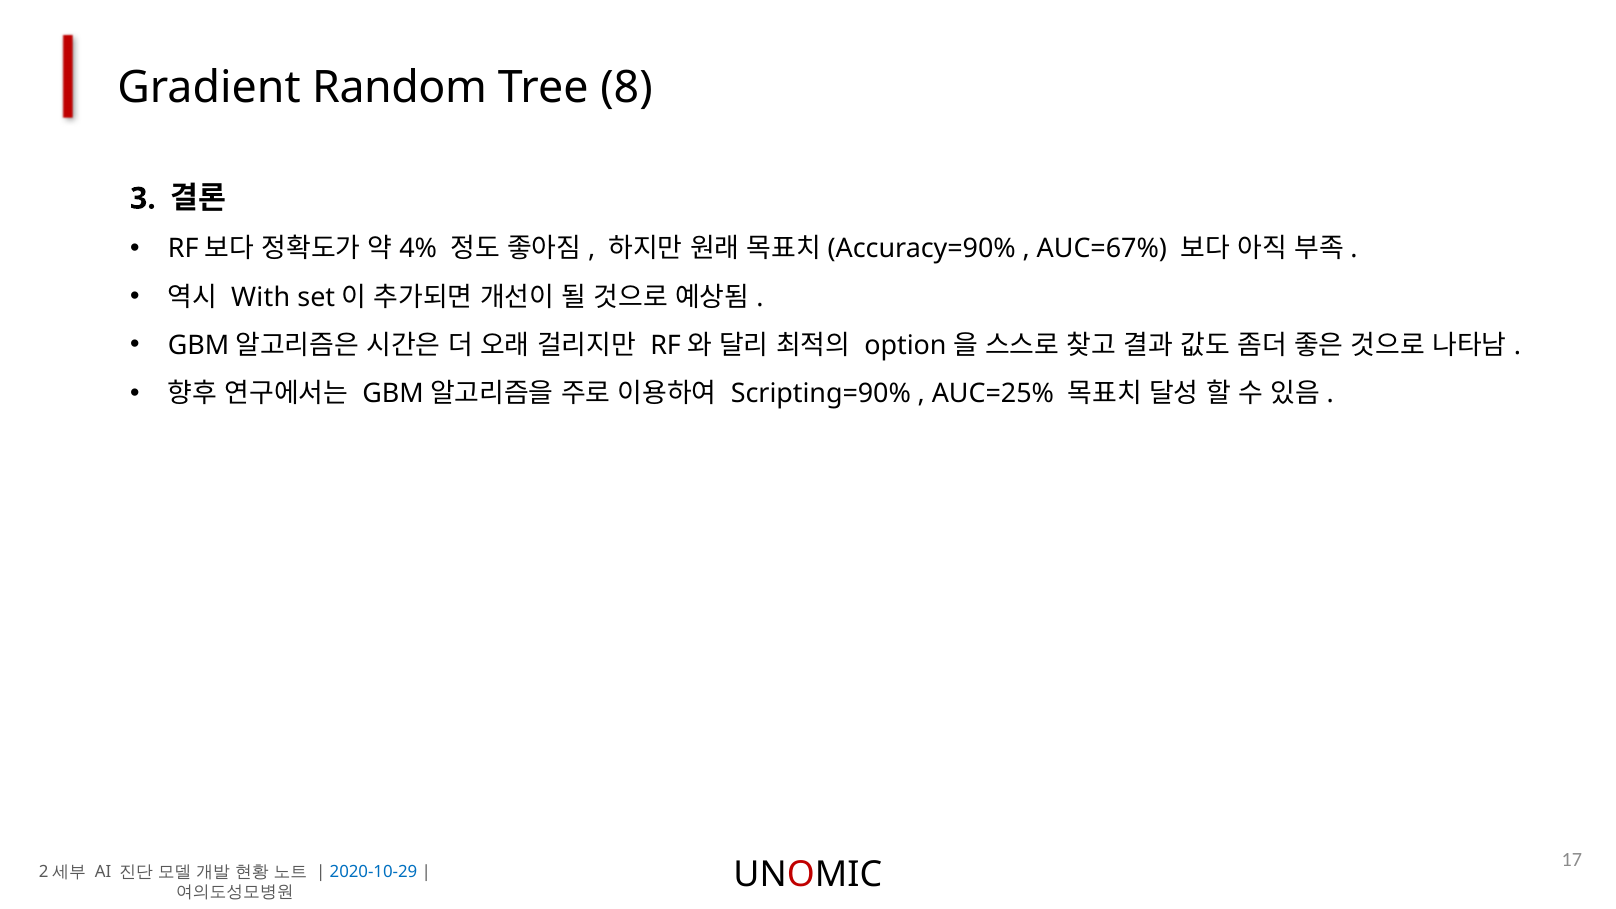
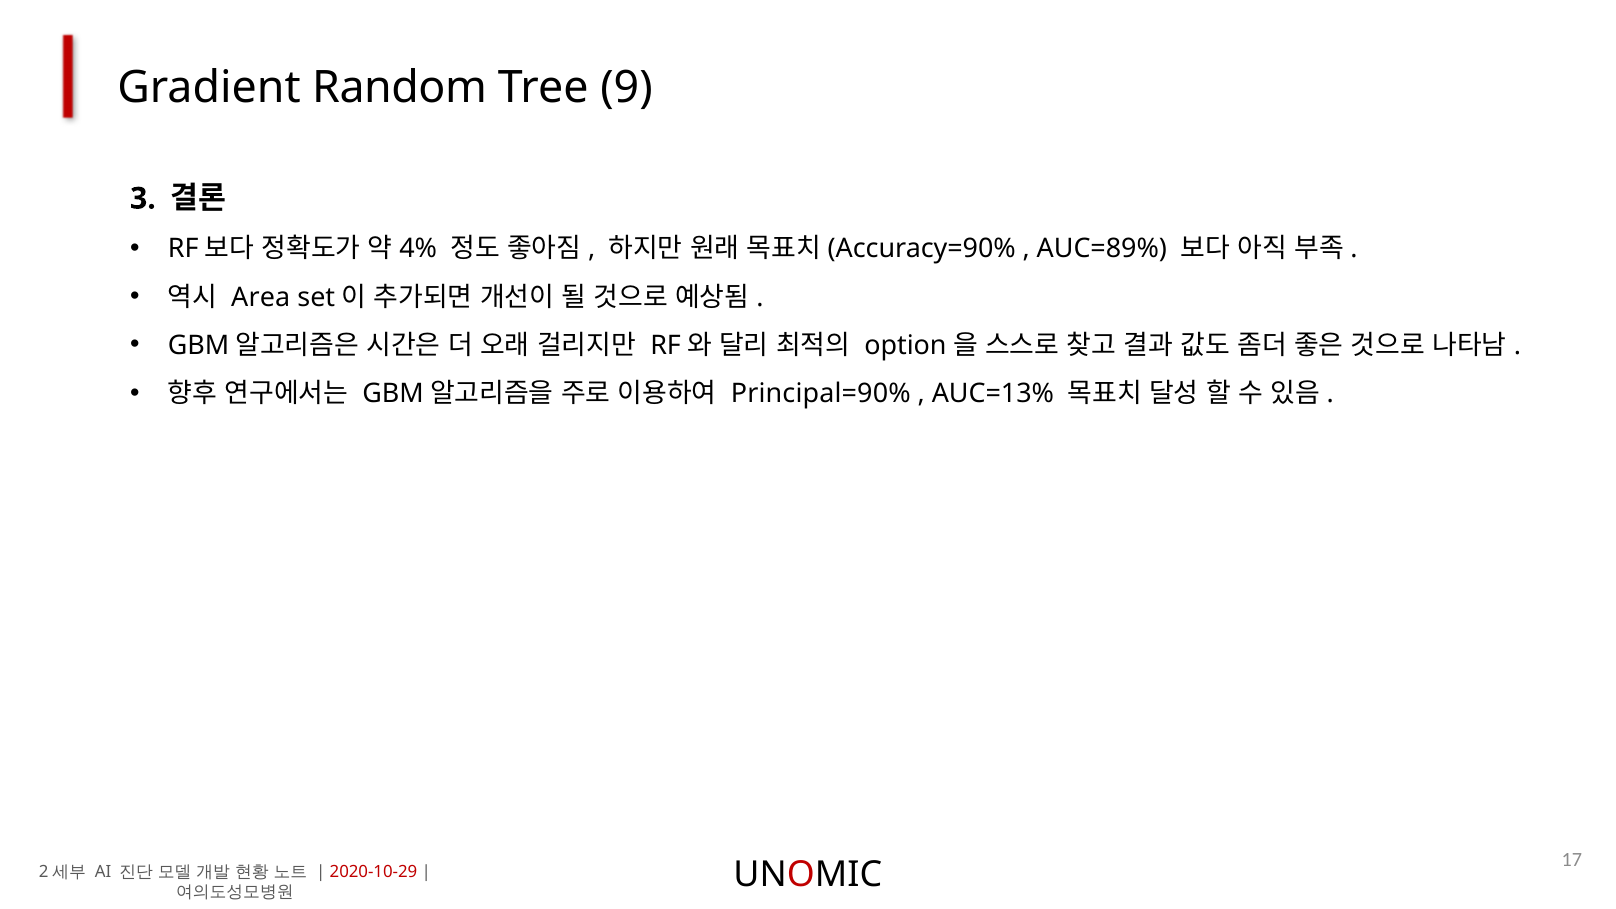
8: 8 -> 9 (626, 88)
AUC=67%: AUC=67% -> AUC=89% (1102, 249)
With: With -> Area (261, 297)
Scripting=90%: Scripting=90% -> Principal=90% (821, 394)
AUC=25%: AUC=25% -> AUC=13% (993, 394)
2020-10-29 colour: blue -> red (373, 872)
